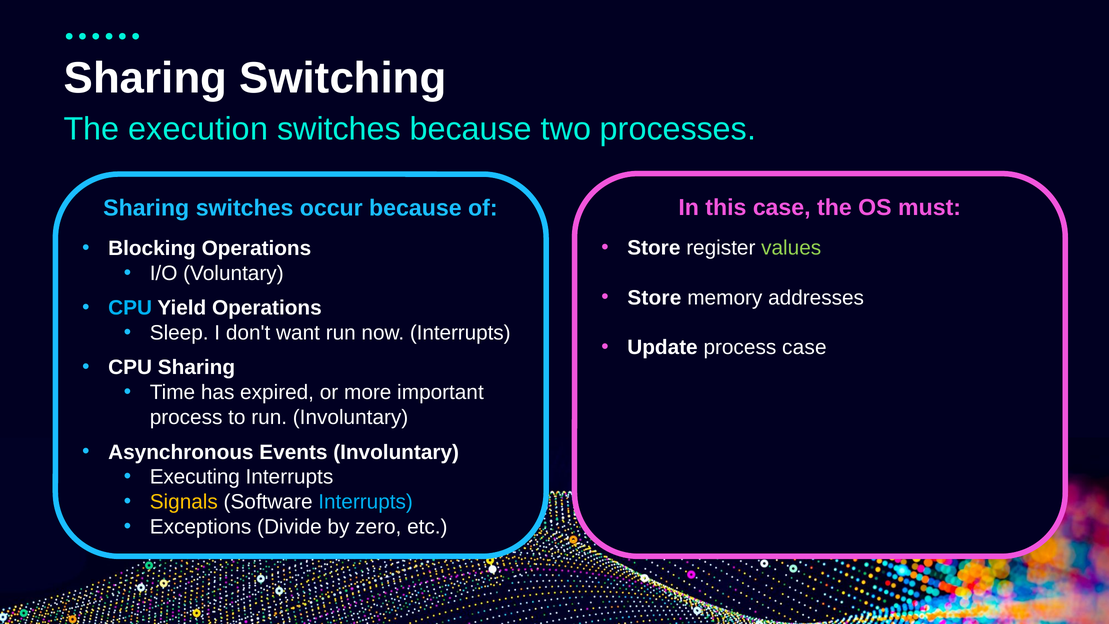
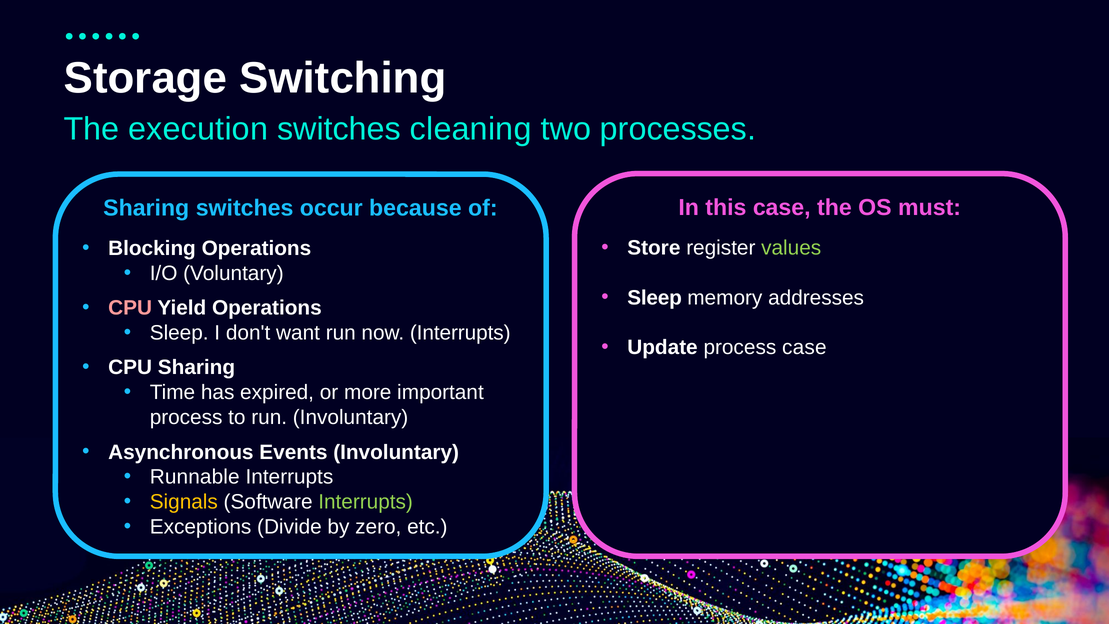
Sharing: Sharing -> Storage (145, 78)
switches because: because -> cleaning (471, 129)
Store: Store -> Sleep (655, 298)
CPU colour: light blue -> pink (130, 308)
Executing: Executing -> Runnable (195, 477)
Interrupts colour: light blue -> light green (366, 502)
